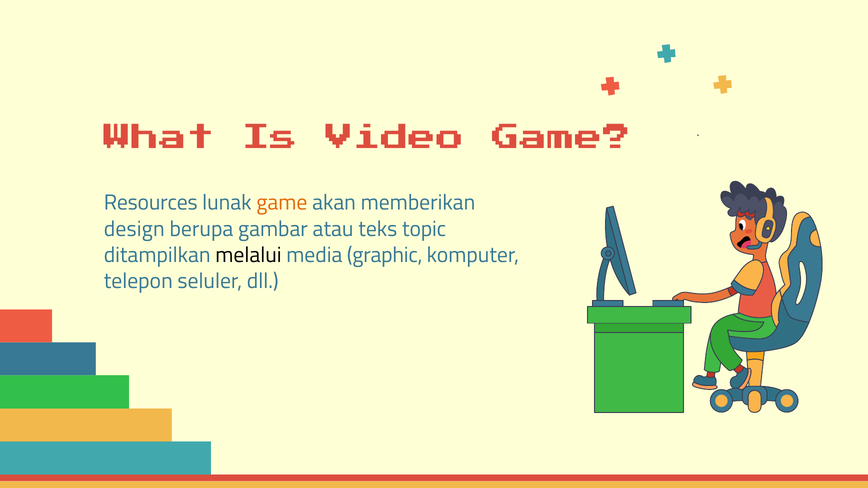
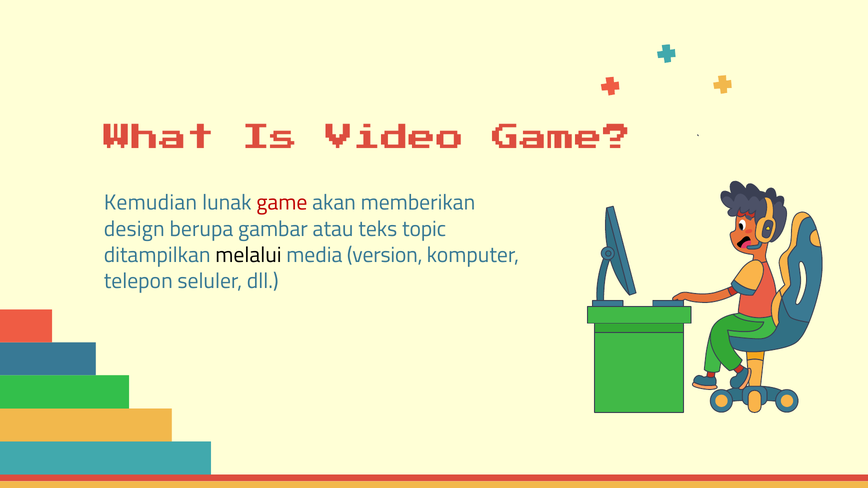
Resources: Resources -> Kemudian (151, 203)
game colour: orange -> red (282, 203)
graphic: graphic -> version (385, 255)
